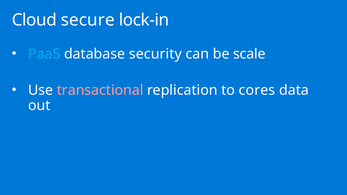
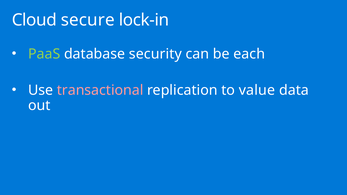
PaaS colour: light blue -> light green (44, 54)
scale: scale -> each (249, 54)
cores: cores -> value (257, 90)
